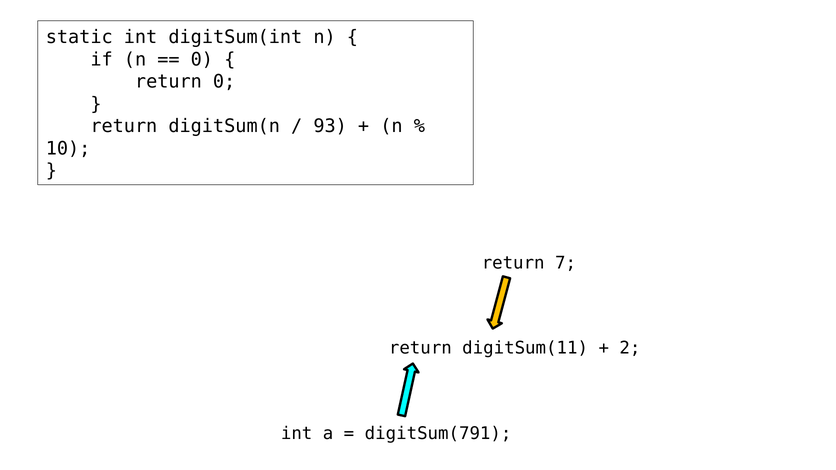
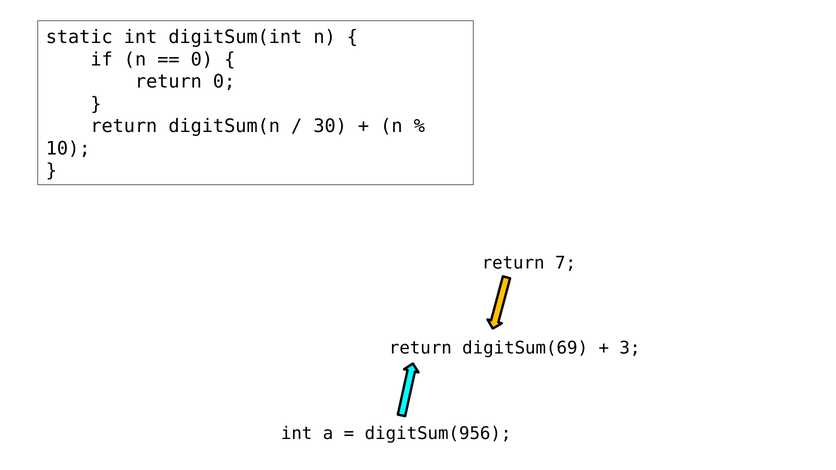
93: 93 -> 30 (330, 126)
digitSum(11: digitSum(11 -> digitSum(69 (525, 348)
2: 2 -> 3 (630, 348)
digitSum(791: digitSum(791 -> digitSum(956 (438, 434)
